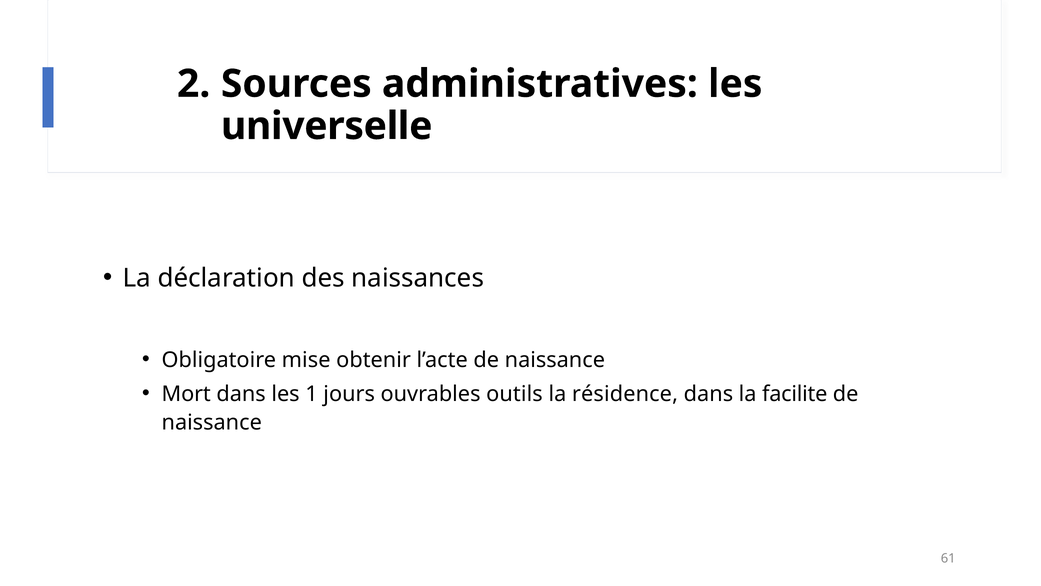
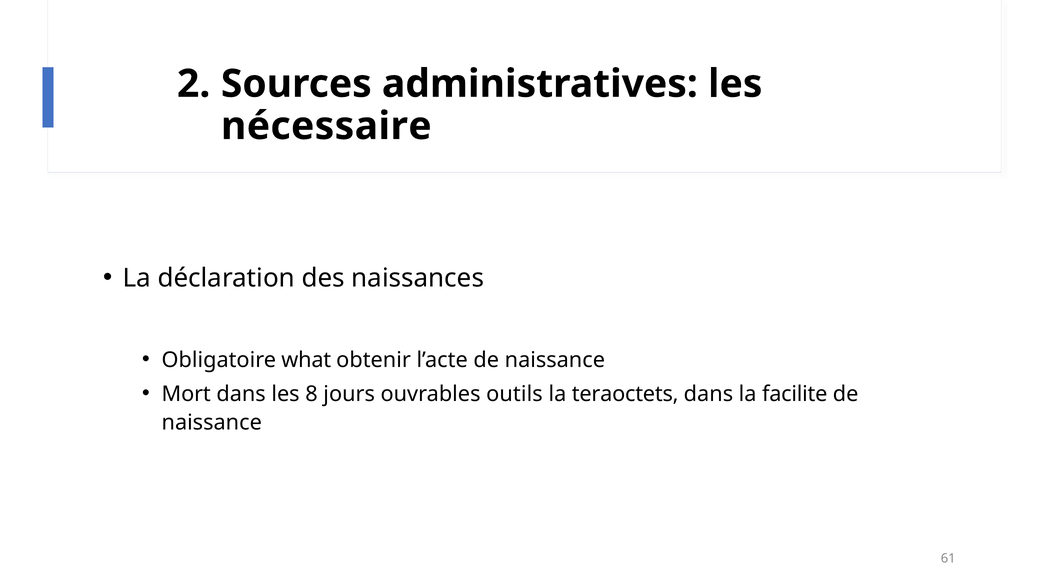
universelle: universelle -> nécessaire (326, 126)
mise: mise -> what (306, 360)
1: 1 -> 8 (312, 394)
résidence: résidence -> teraoctets (625, 394)
